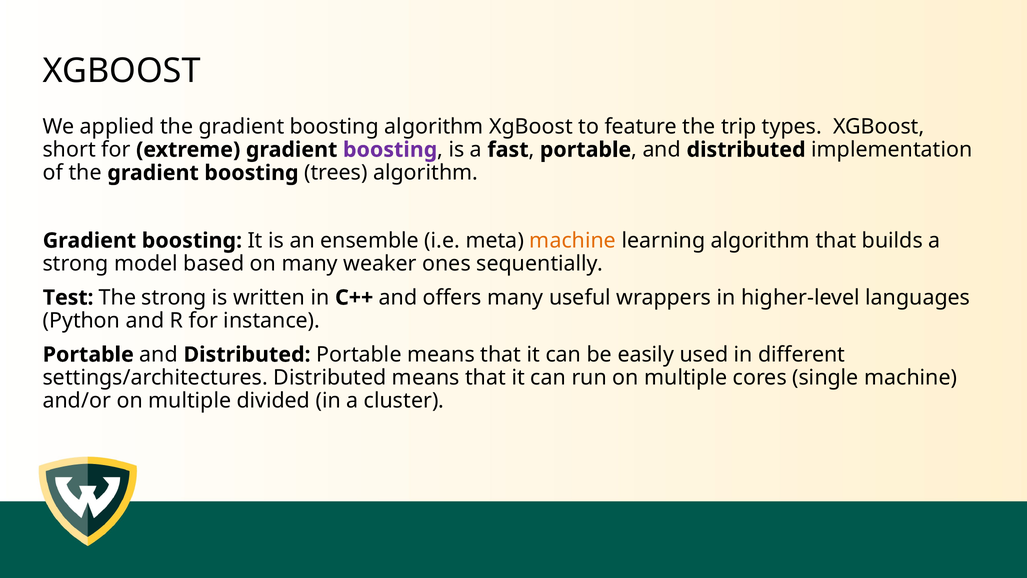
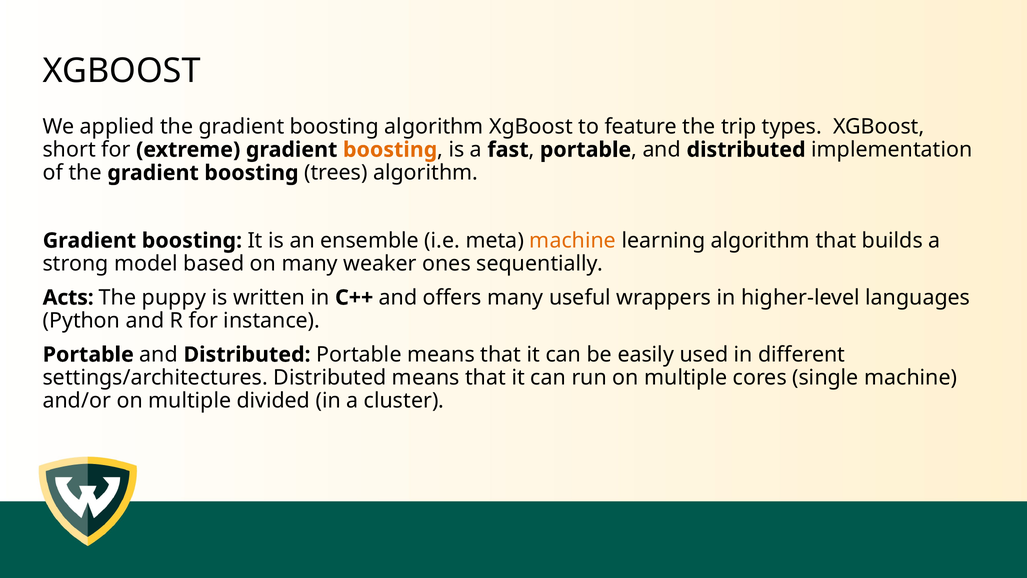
boosting colour: purple -> orange (390, 150)
Test: Test -> Acts (68, 297)
The strong: strong -> puppy (174, 297)
